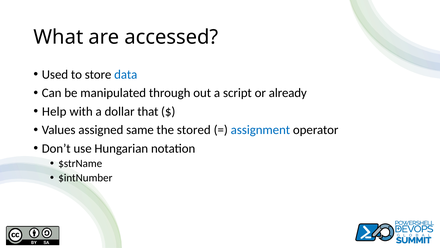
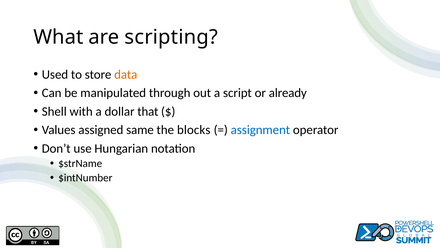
accessed: accessed -> scripting (171, 37)
data colour: blue -> orange (126, 74)
Help: Help -> Shell (54, 111)
stored: stored -> blocks (194, 130)
